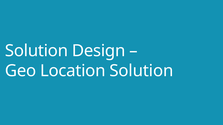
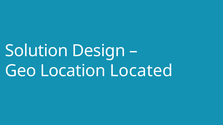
Location Solution: Solution -> Located (141, 71)
